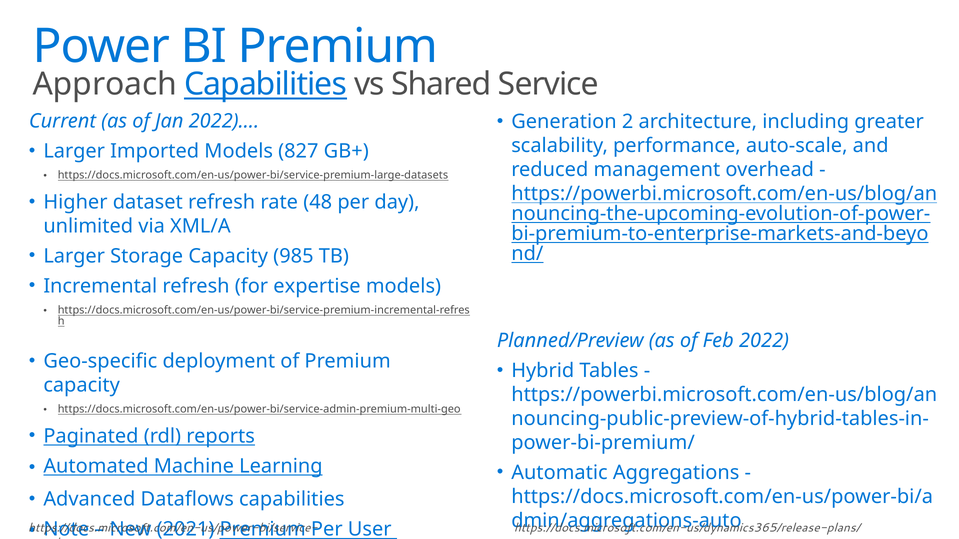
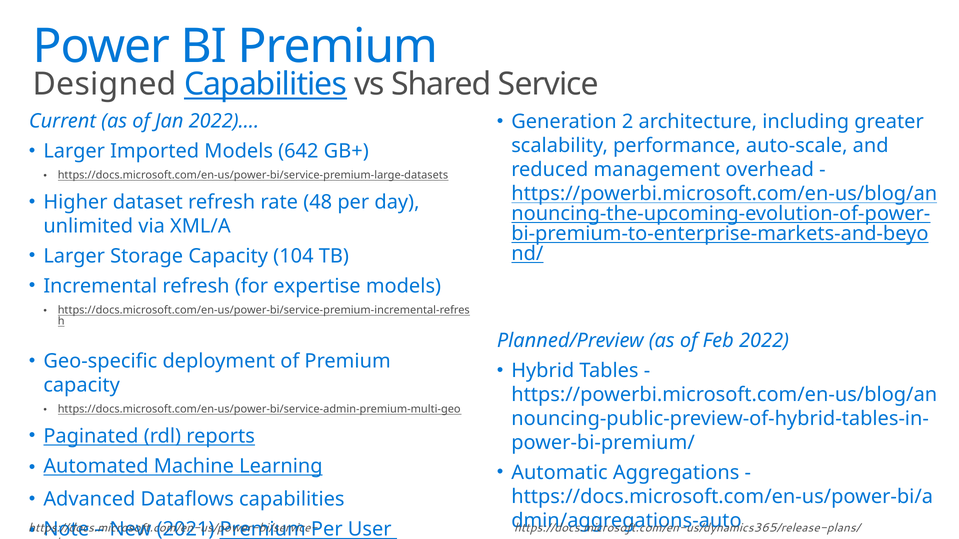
Approach: Approach -> Designed (105, 84)
827: 827 -> 642 (298, 151)
985: 985 -> 104 (293, 256)
